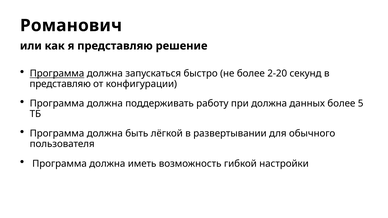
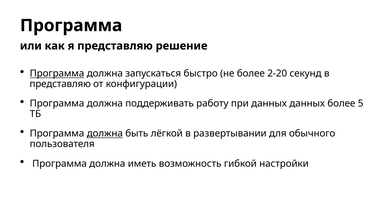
Романович: Романович -> Программа (71, 26)
при должна: должна -> данных (269, 104)
должна underline: none -> present (105, 134)
